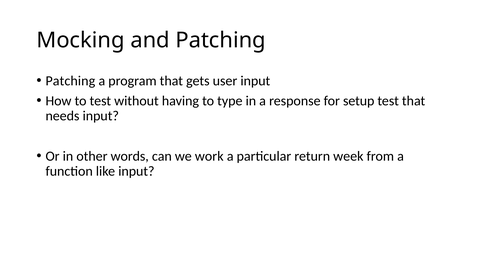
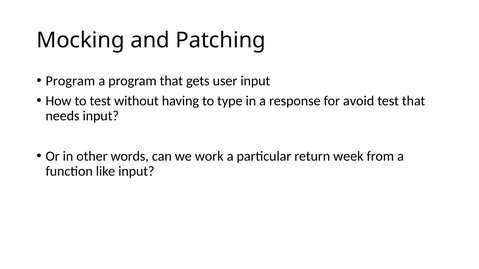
Patching: Patching -> Program (70, 81)
setup: setup -> avoid (359, 101)
